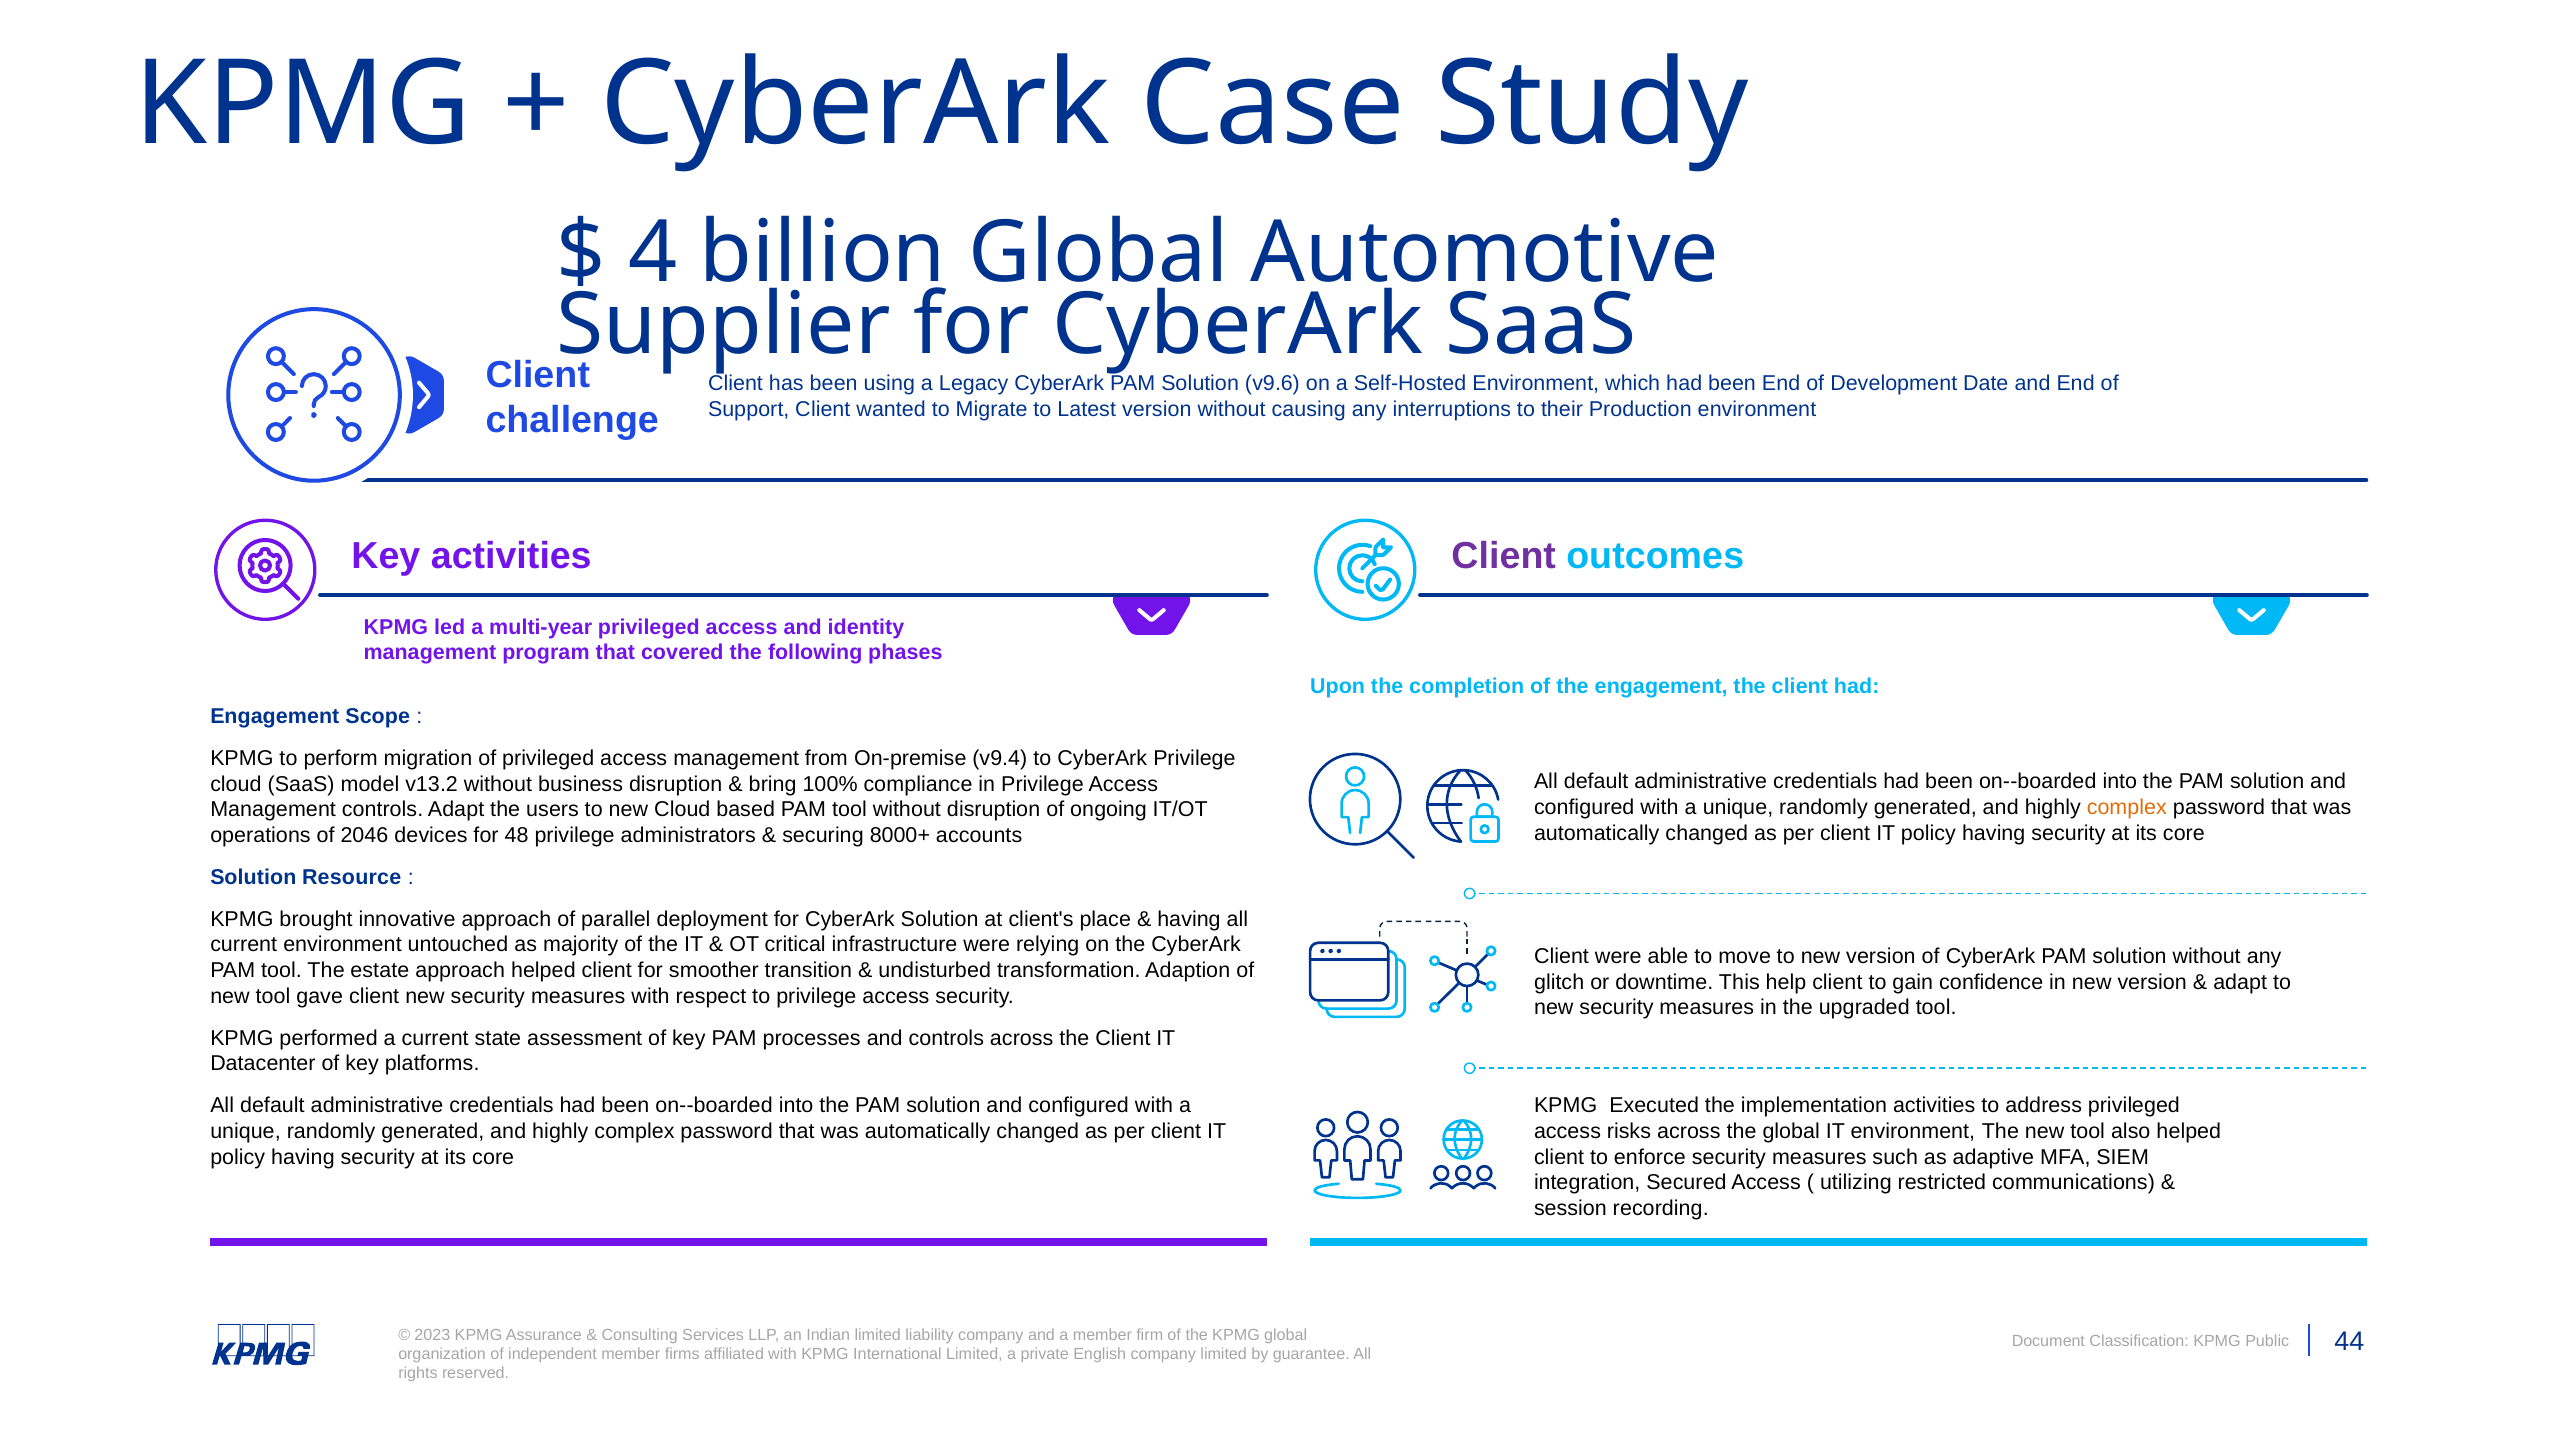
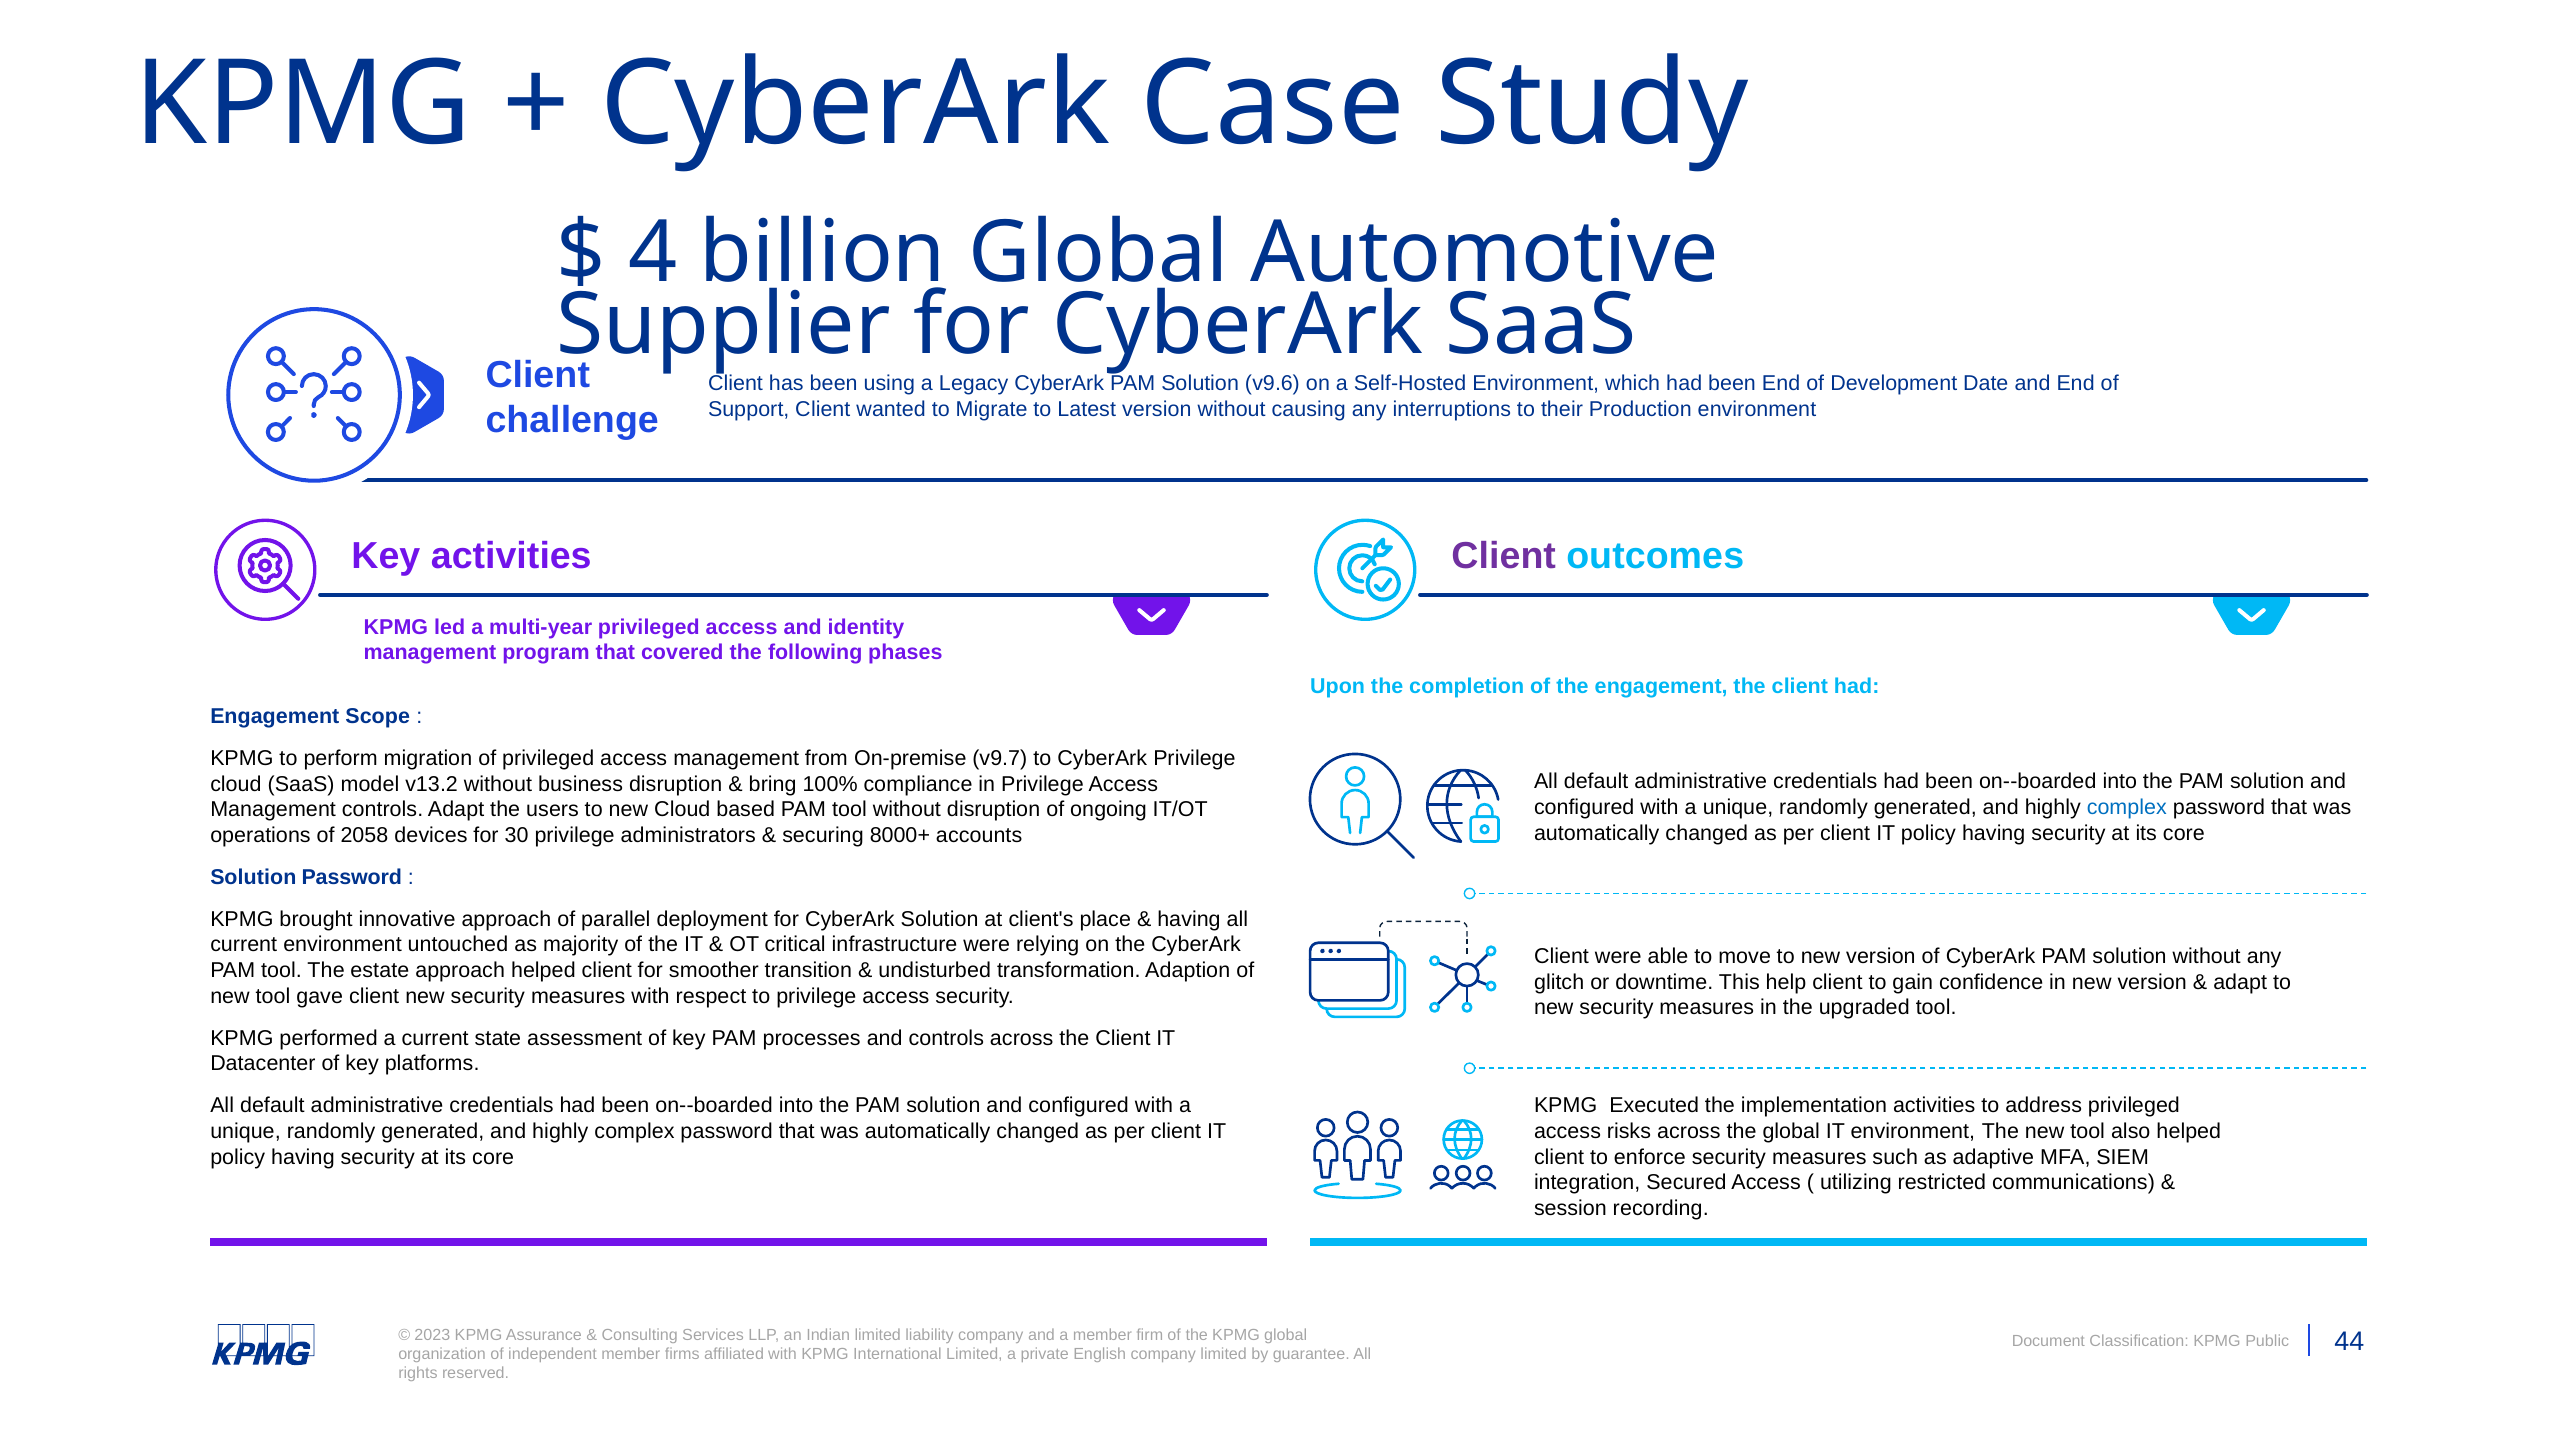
v9.4: v9.4 -> v9.7 (1000, 758)
complex colour: orange -> blue (2127, 807)
2046: 2046 -> 2058 (364, 835)
48: 48 -> 30 (517, 835)
Solution Resource: Resource -> Password (352, 877)
